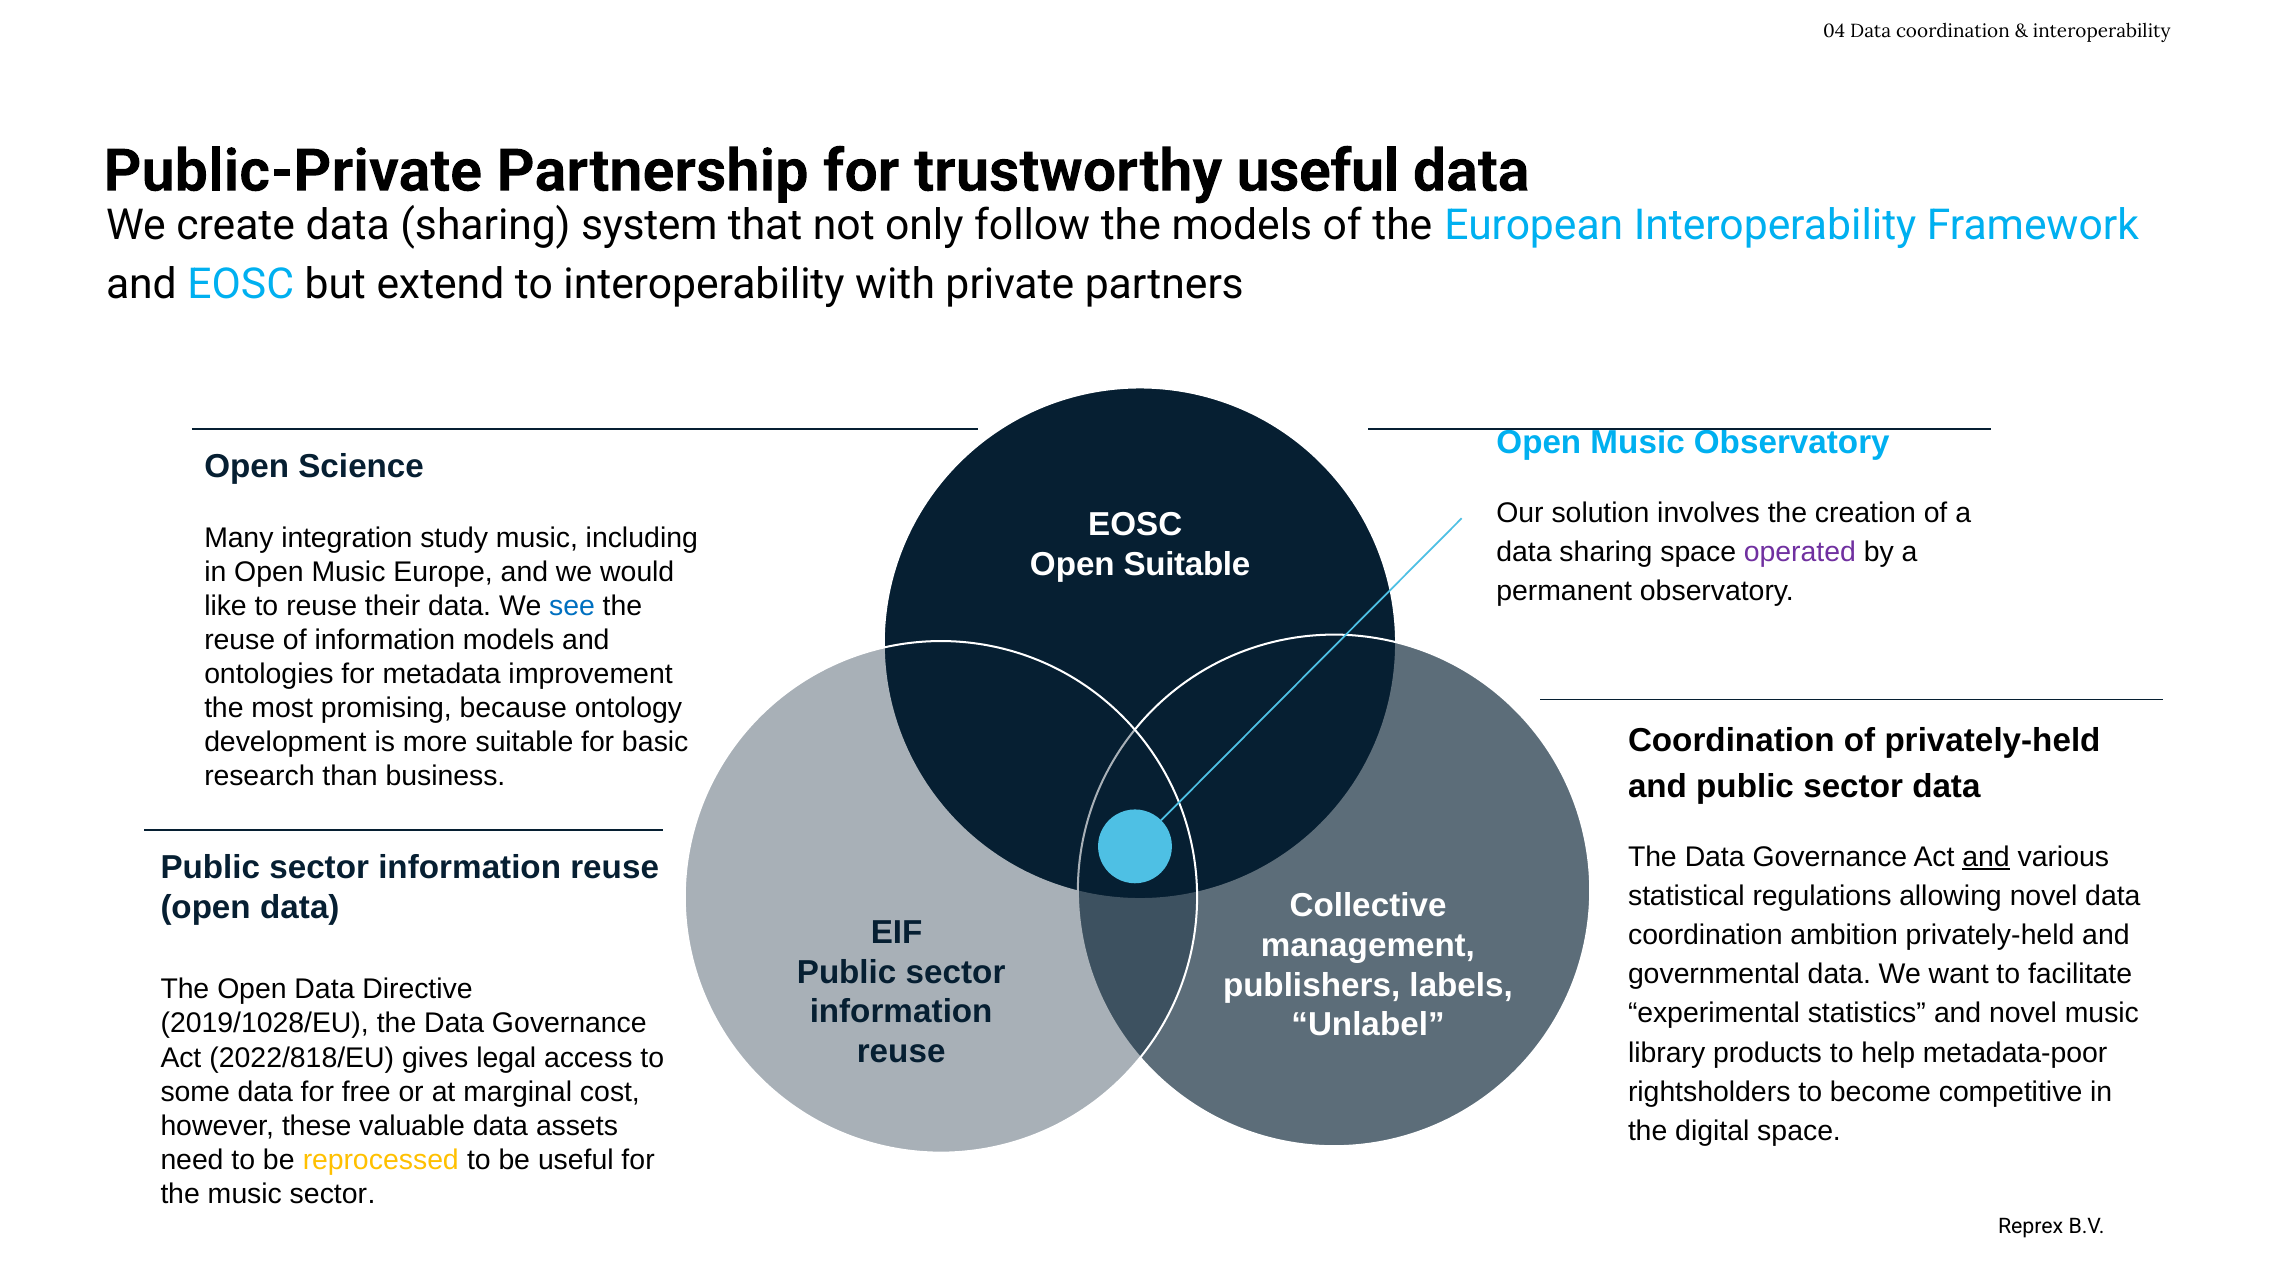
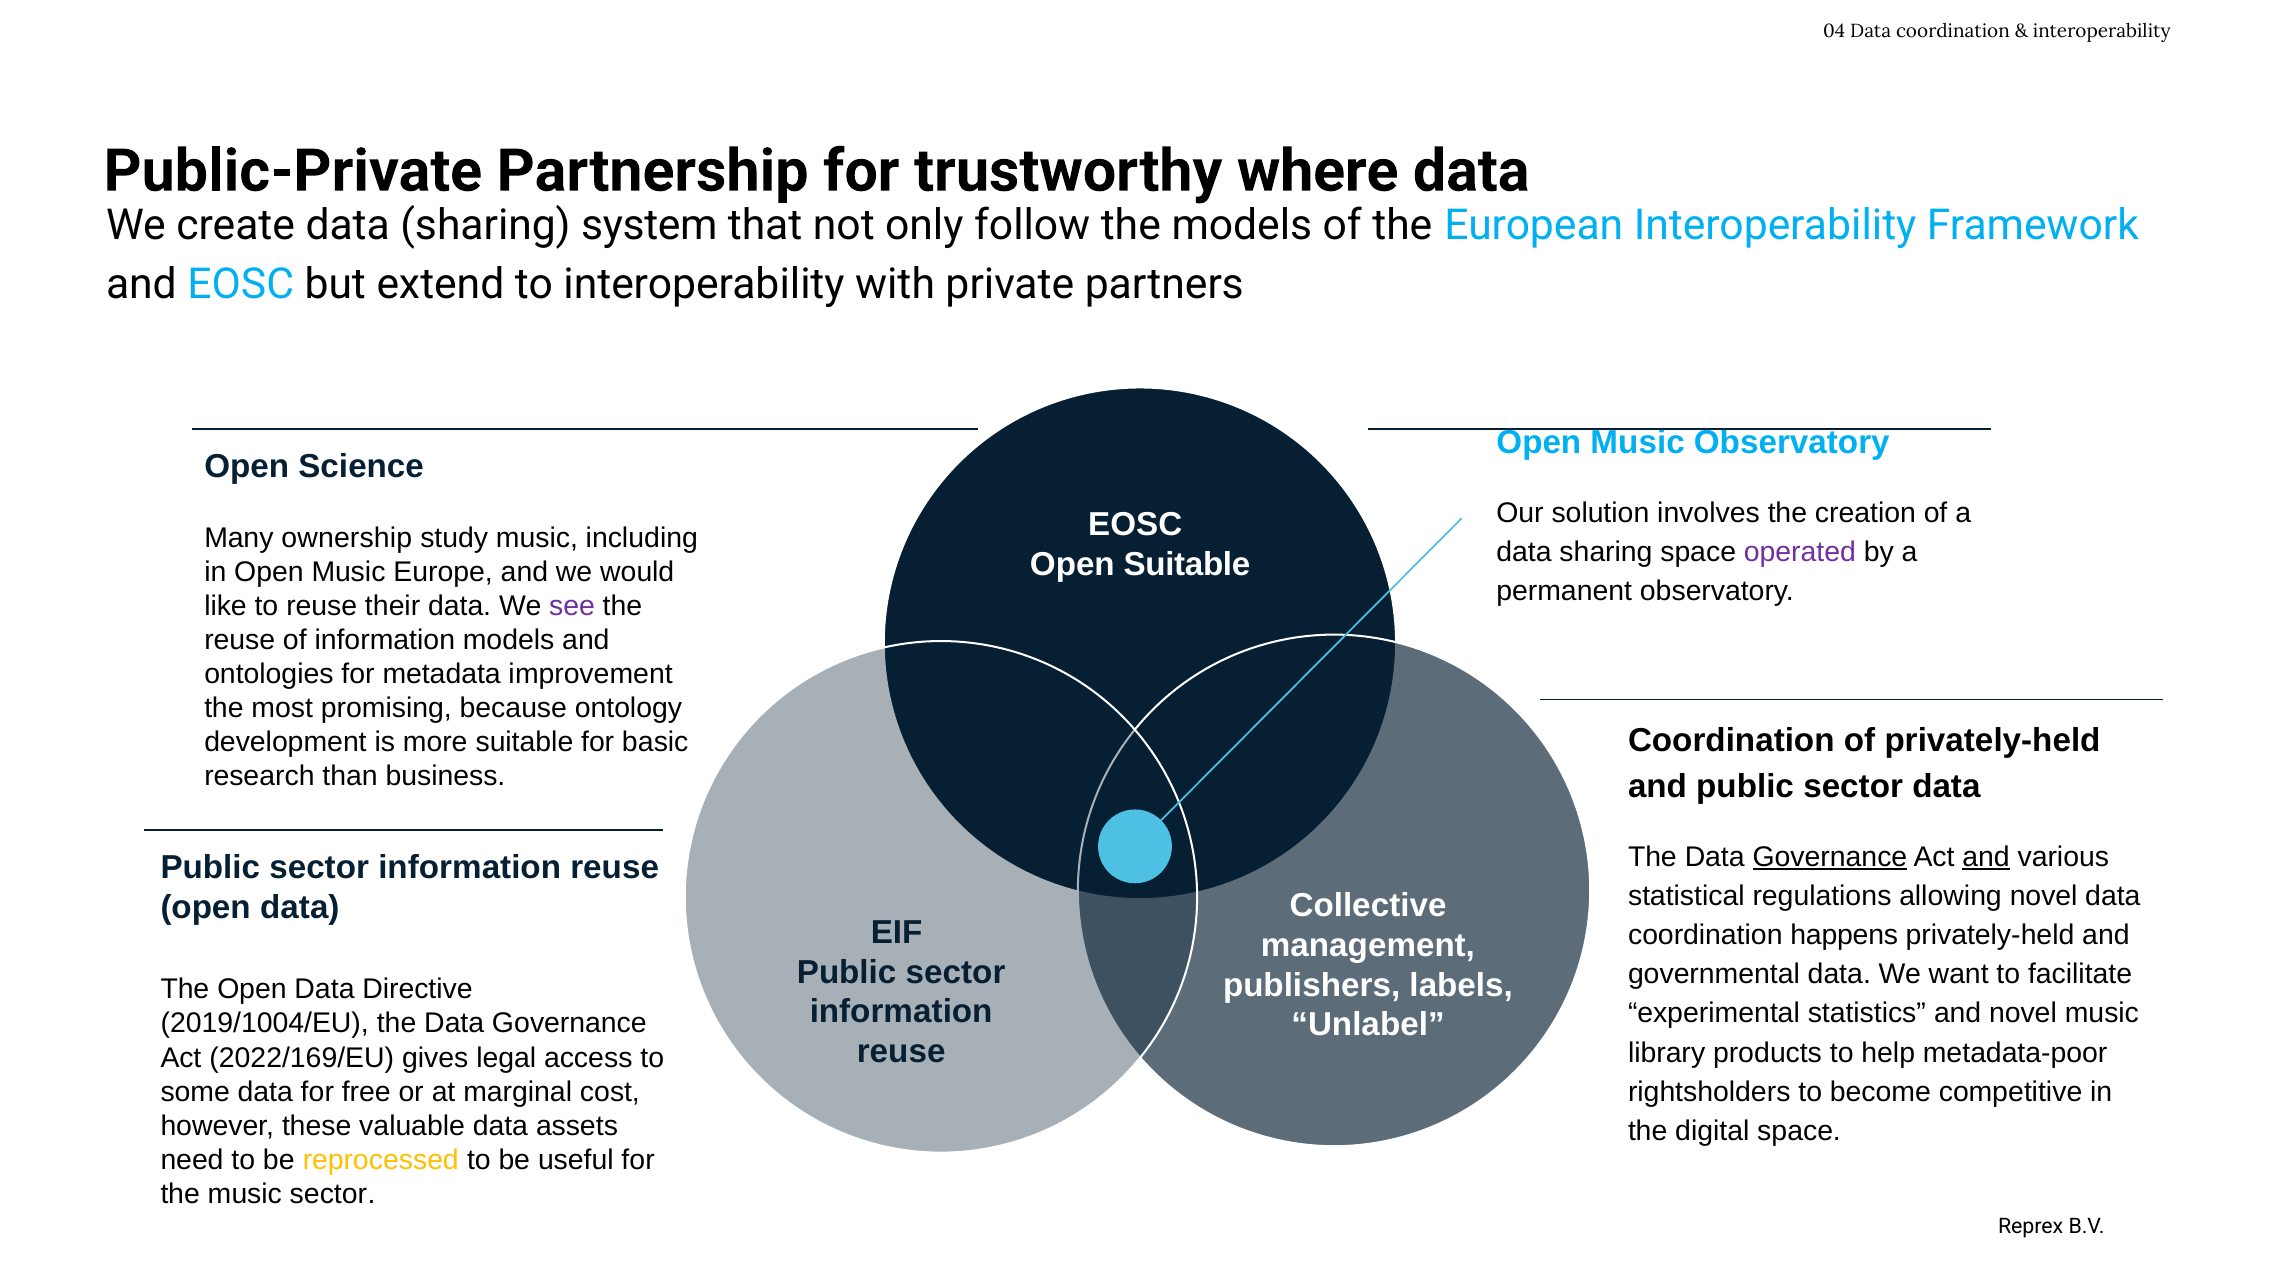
trustworthy useful: useful -> where (1318, 171)
integration: integration -> ownership (347, 538)
see colour: blue -> purple (572, 606)
Governance underline: none -> present (1830, 857)
ambition: ambition -> happens (1844, 936)
2019/1028/EU: 2019/1028/EU -> 2019/1004/EU (265, 1024)
2022/818/EU: 2022/818/EU -> 2022/169/EU (302, 1058)
